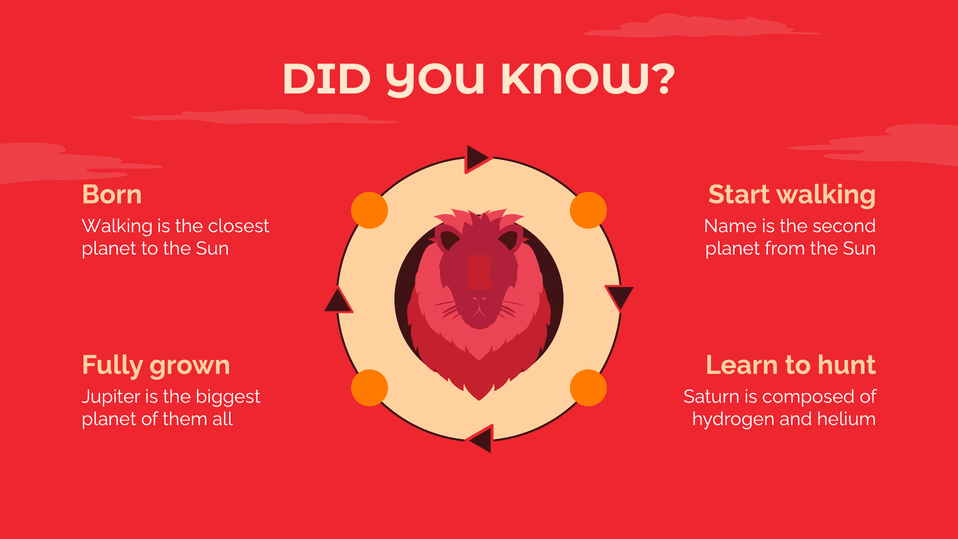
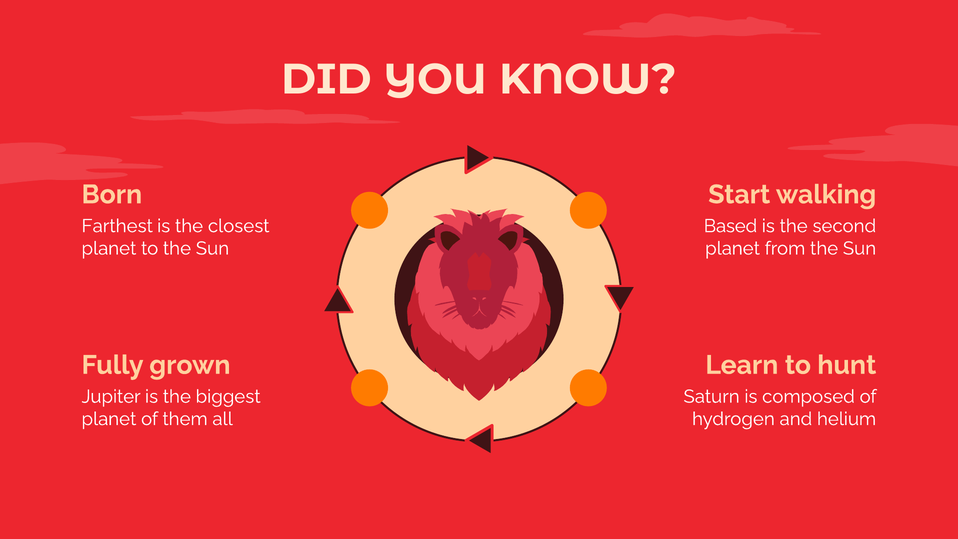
Walking: Walking -> Farthest (117, 226)
Name: Name -> Based (730, 226)
